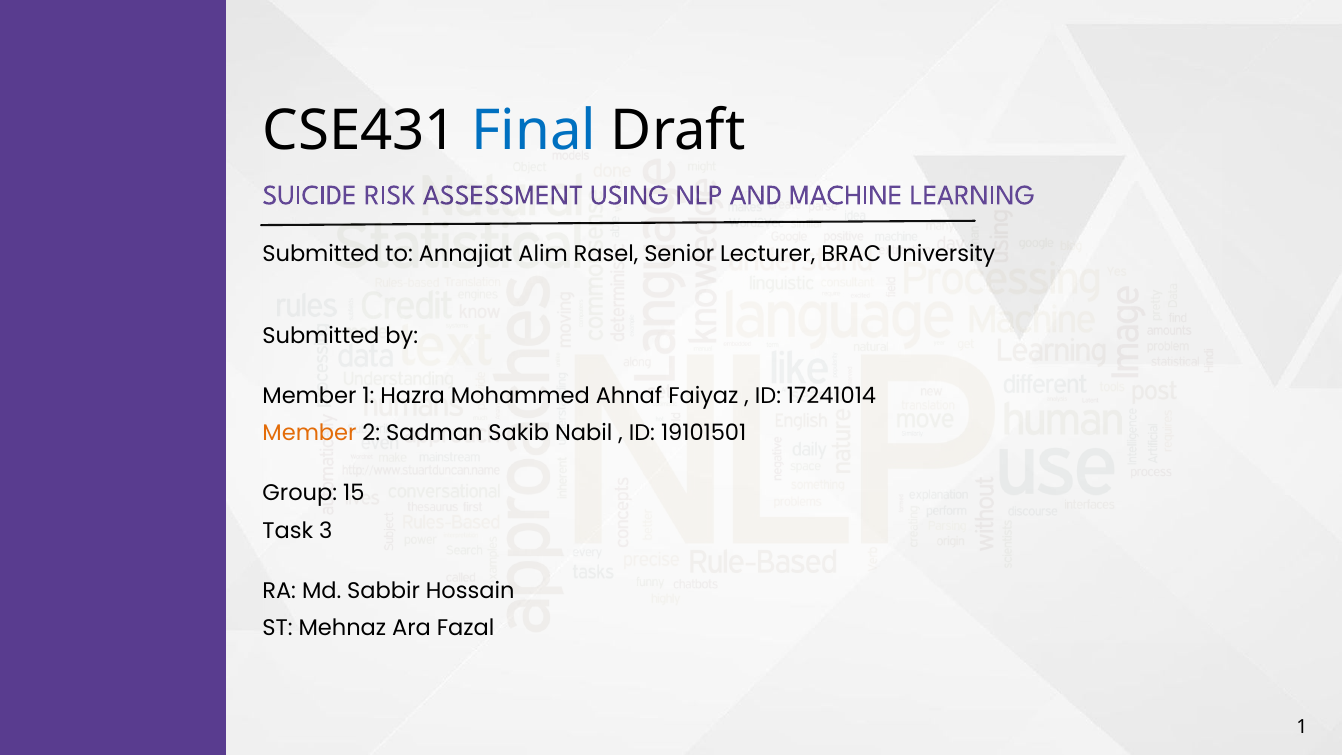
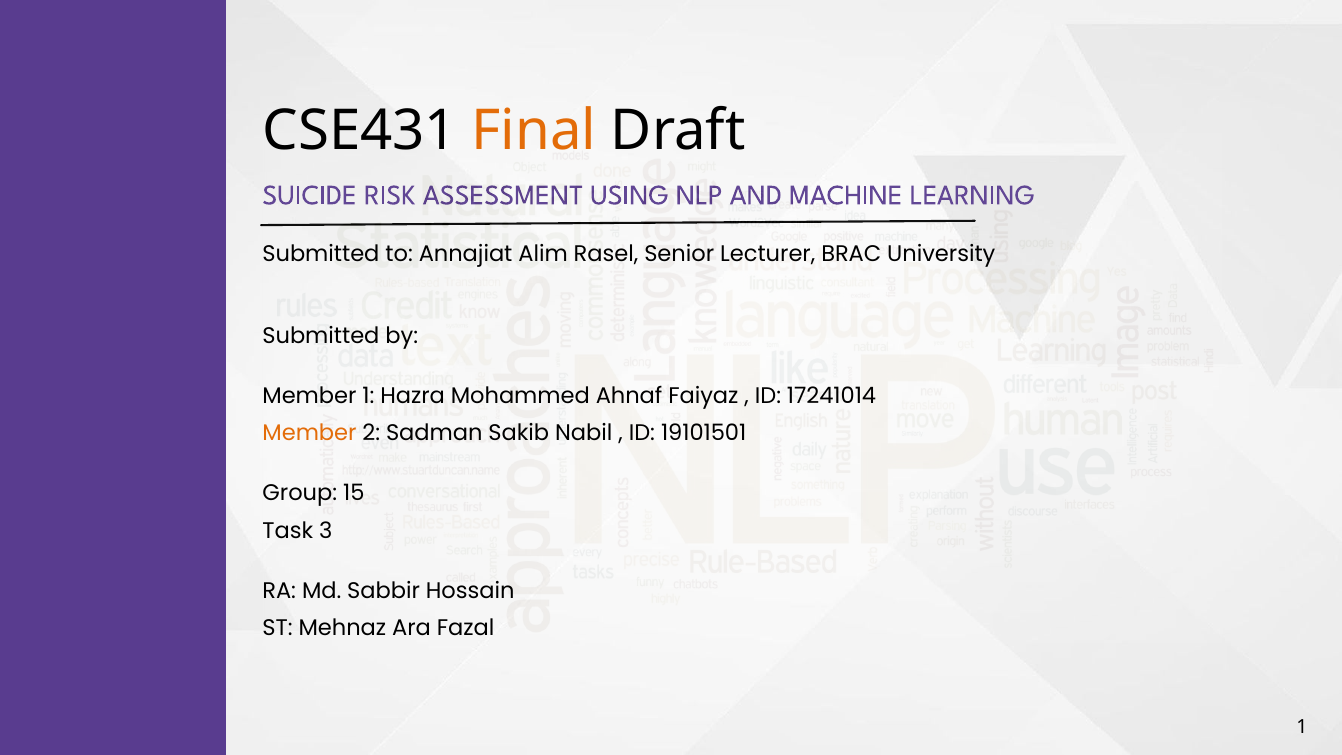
Final colour: blue -> orange (534, 130)
